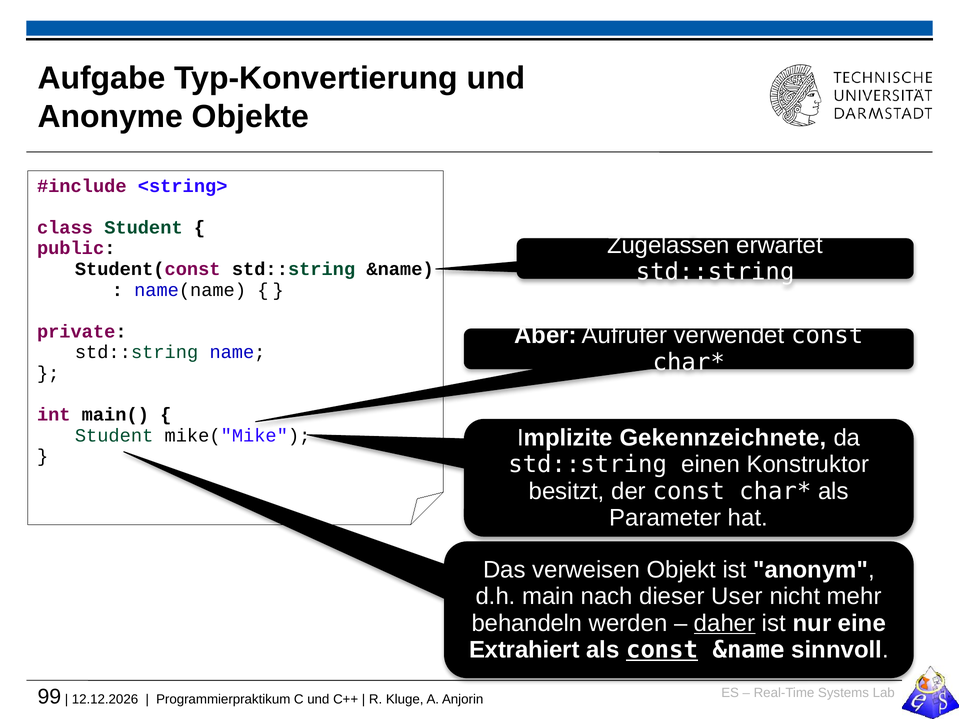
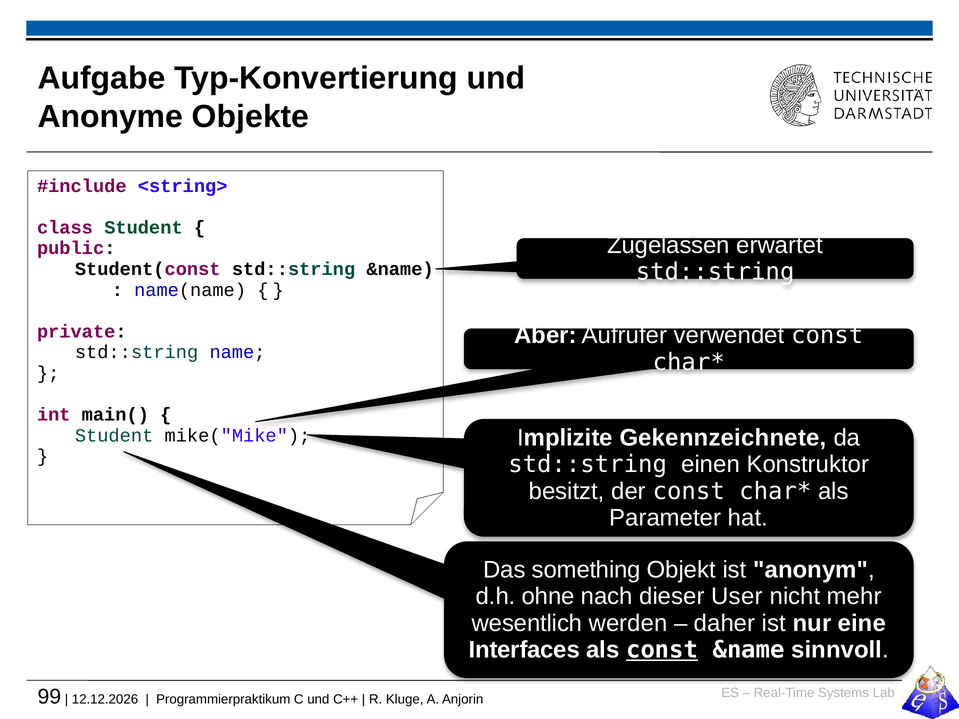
verweisen: verweisen -> something (586, 570)
main: main -> ohne (548, 597)
behandeln: behandeln -> wesentlich (527, 623)
daher underline: present -> none (725, 623)
Extrahiert: Extrahiert -> Interfaces (524, 650)
